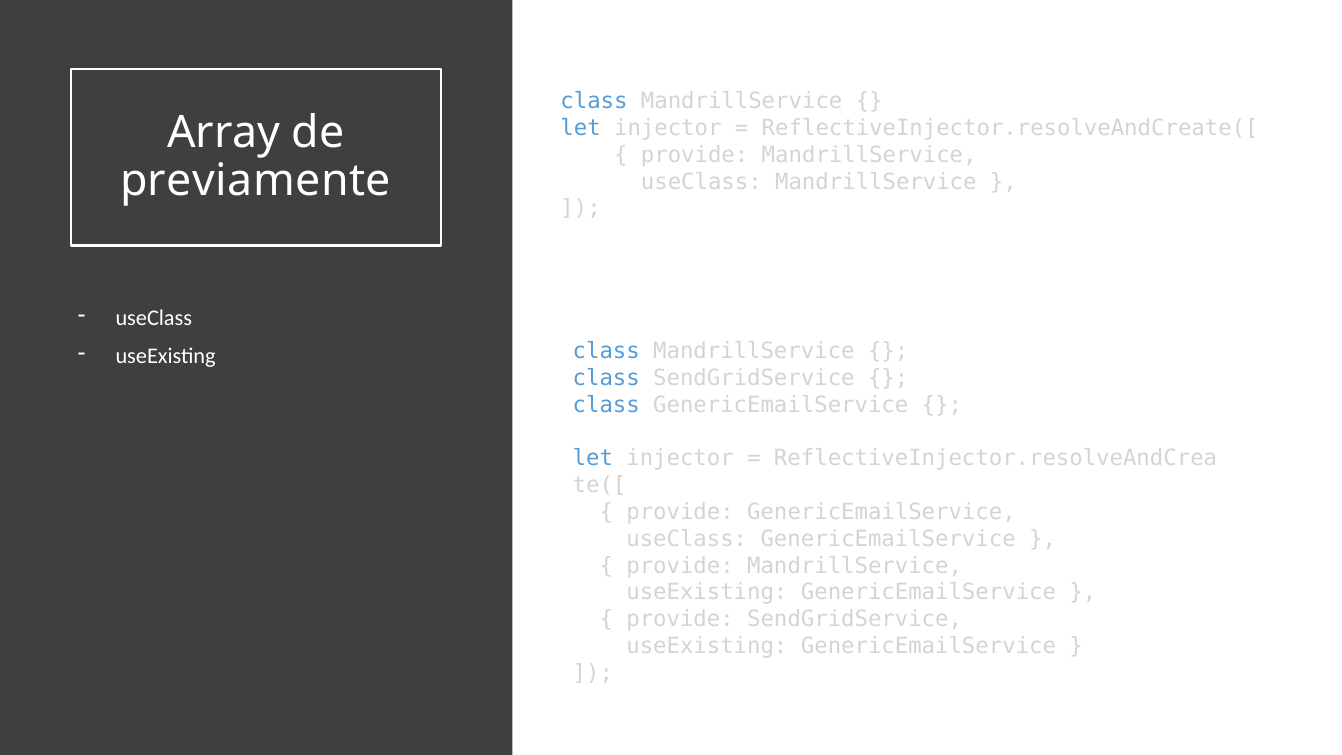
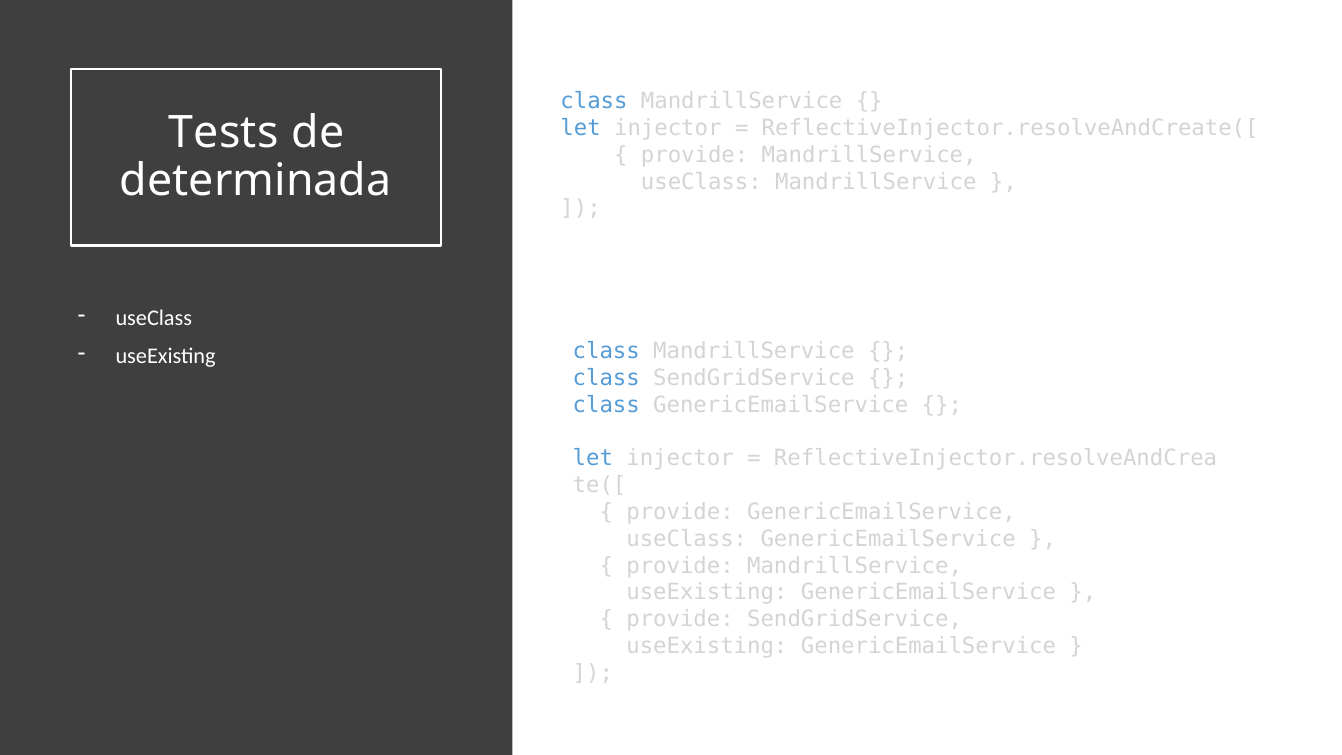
Array: Array -> Tests (223, 133)
previamente: previamente -> determinada (256, 181)
